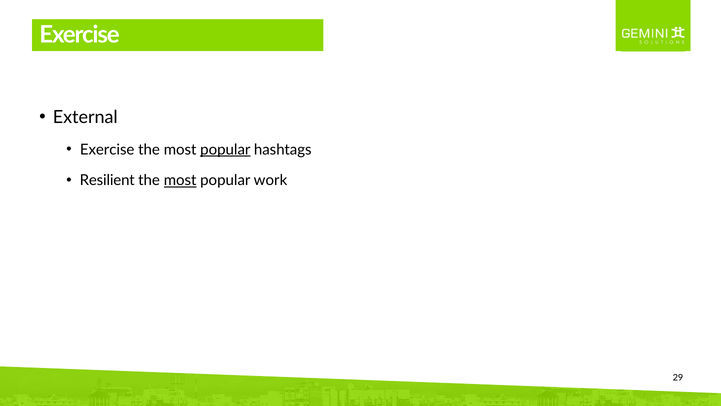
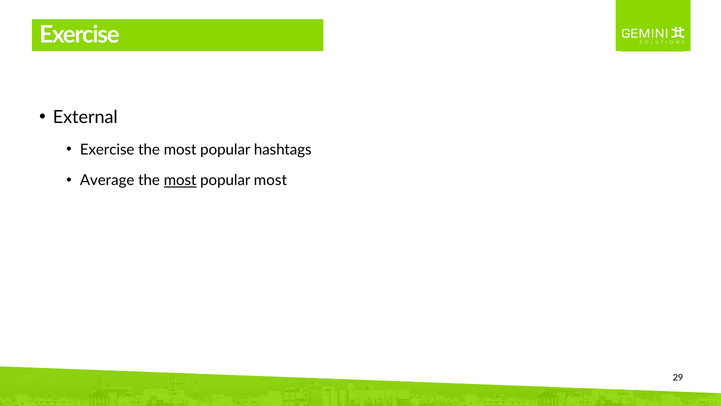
popular underline: present -> none (225, 150)
Resilient: Resilient -> Average (107, 180)
popular work: work -> most (270, 180)
